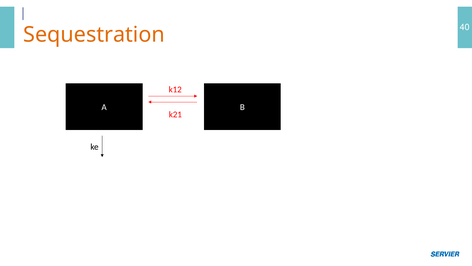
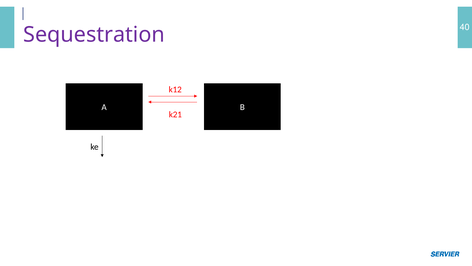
Sequestration colour: orange -> purple (94, 35)
